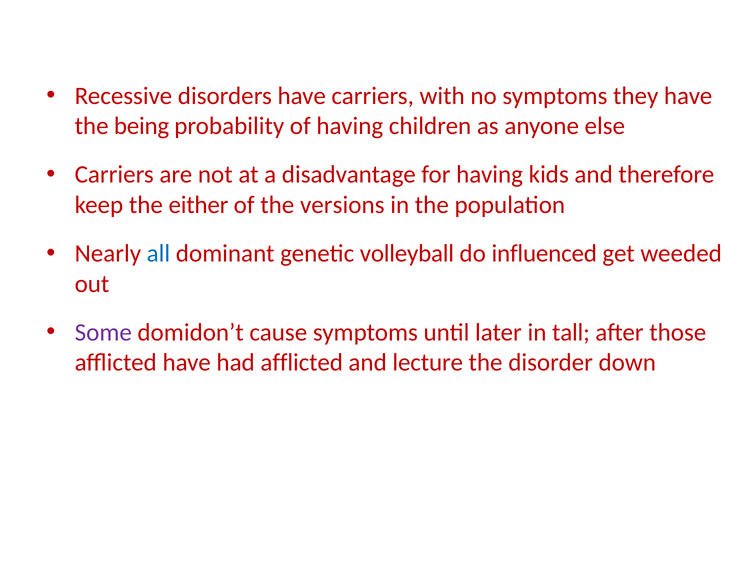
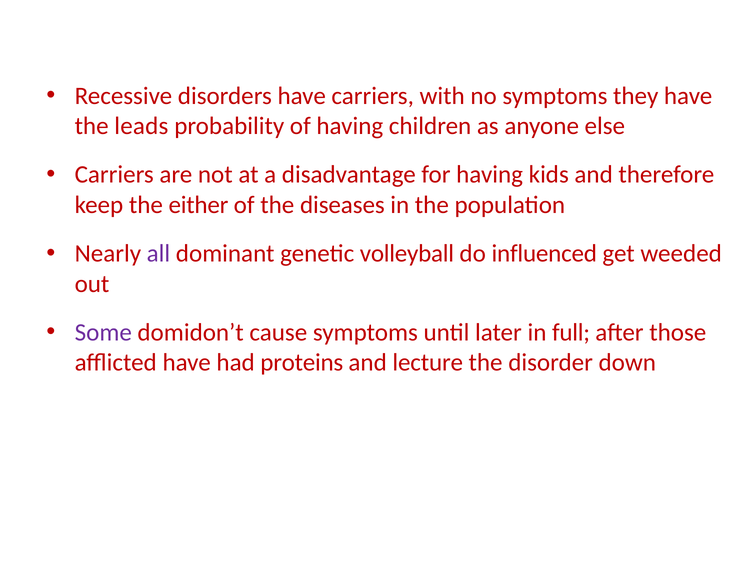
being: being -> leads (141, 126)
versions: versions -> diseases (342, 205)
all colour: blue -> purple (158, 254)
tall: tall -> full (571, 333)
had afflicted: afflicted -> proteins (302, 363)
